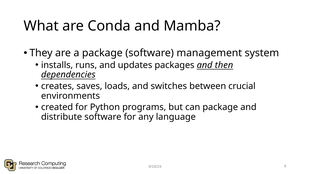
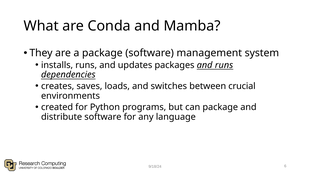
and then: then -> runs (224, 65)
